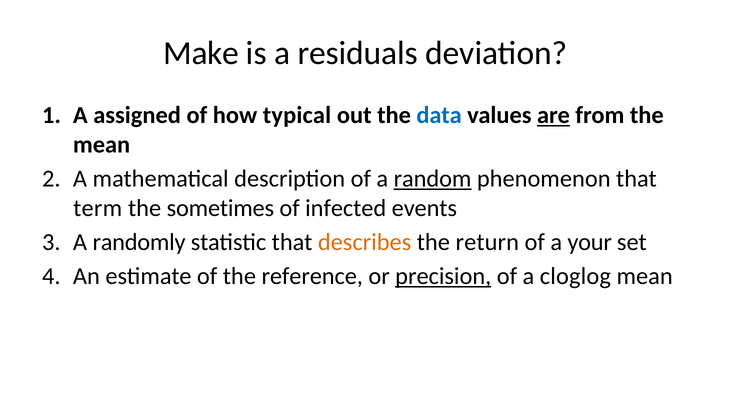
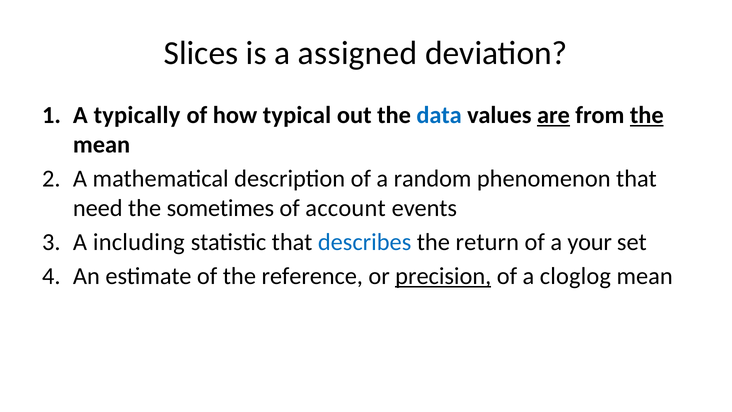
Make: Make -> Slices (201, 53)
residuals: residuals -> assigned (358, 53)
assigned: assigned -> typically (137, 115)
the underline: none -> present (647, 115)
random underline: present -> none (433, 179)
term: term -> need (98, 208)
infected: infected -> account (346, 208)
randomly: randomly -> including (139, 242)
describes colour: orange -> blue (365, 242)
